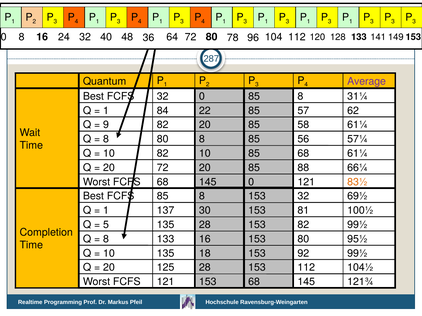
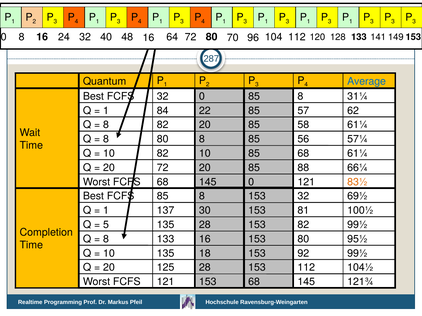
8 36: 36 -> 16 (149, 38)
78: 78 -> 70 (233, 38)
Average colour: purple -> blue (367, 82)
9: 9 -> 8 (106, 125)
